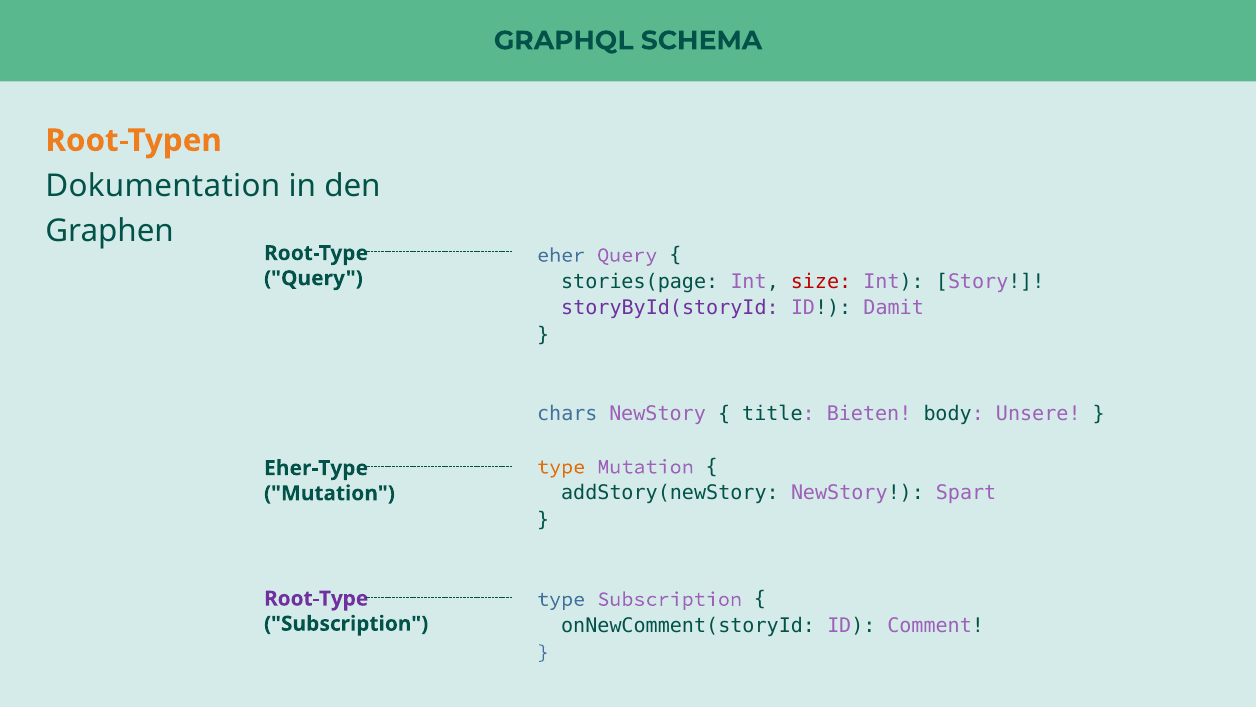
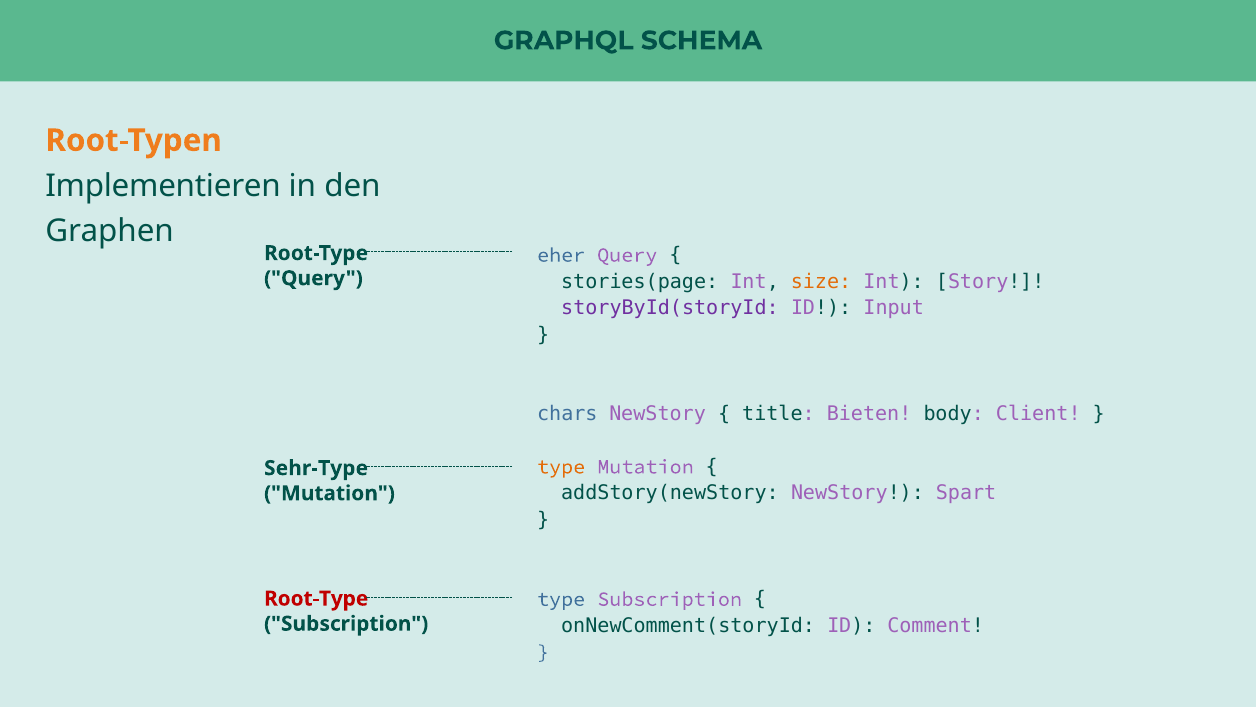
Dokumentation: Dokumentation -> Implementieren (163, 186)
size colour: red -> orange (821, 281)
Damit: Damit -> Input (894, 308)
Unsere: Unsere -> Client (1038, 414)
Eher-Type: Eher-Type -> Sehr-Type (316, 468)
Root-Type colour: purple -> red (316, 598)
